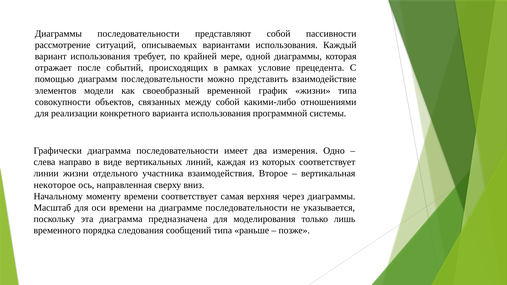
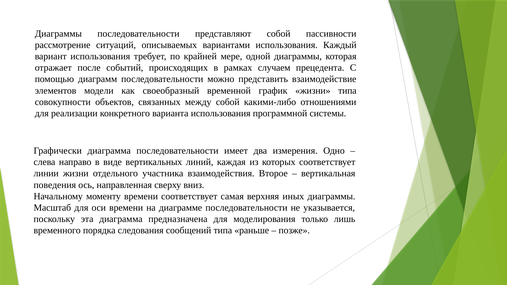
условие: условие -> случаем (274, 68)
некоторое: некоторое -> поведения (55, 185)
через: через -> иных (293, 196)
